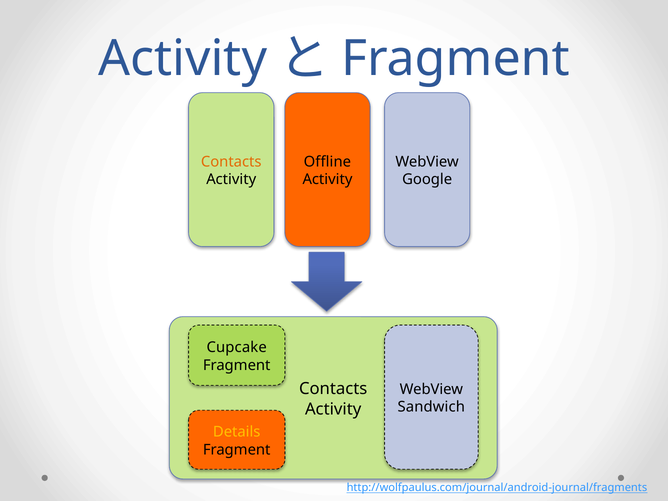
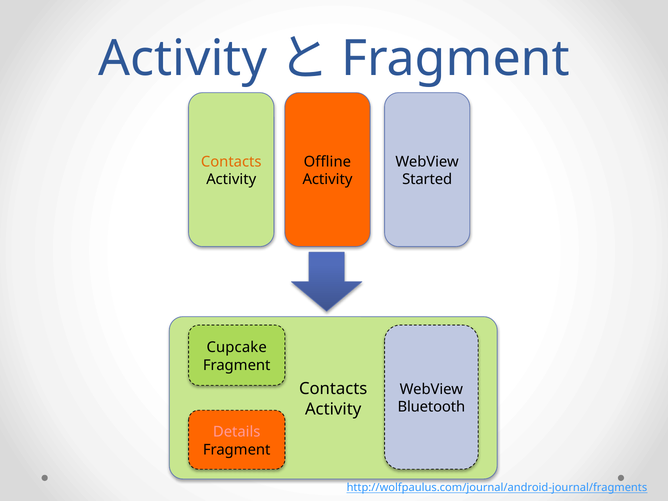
Google: Google -> Started (427, 180)
Sandwich: Sandwich -> Bluetooth (431, 407)
Details colour: yellow -> pink (237, 432)
